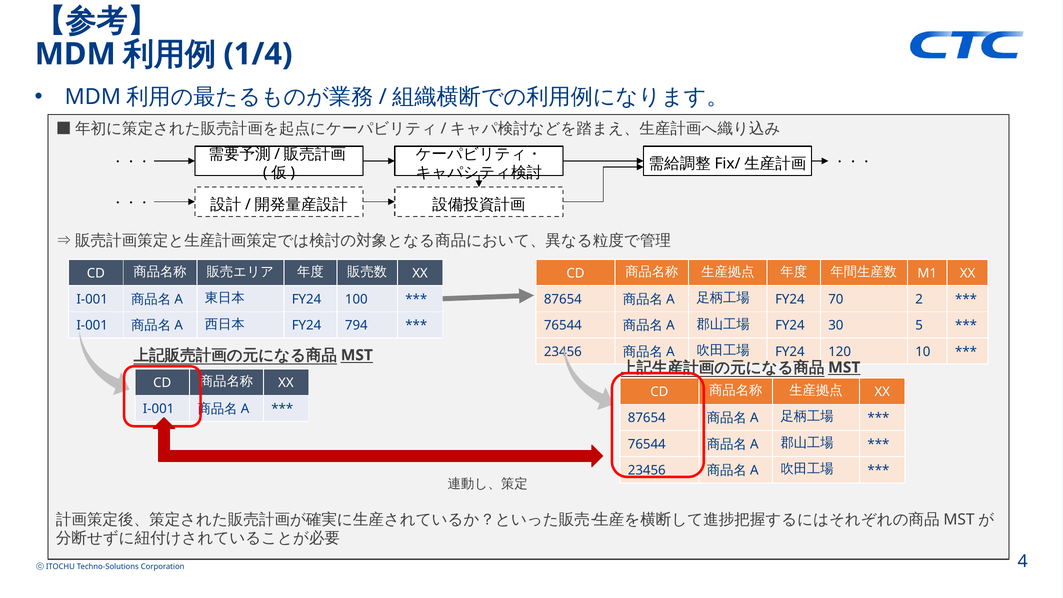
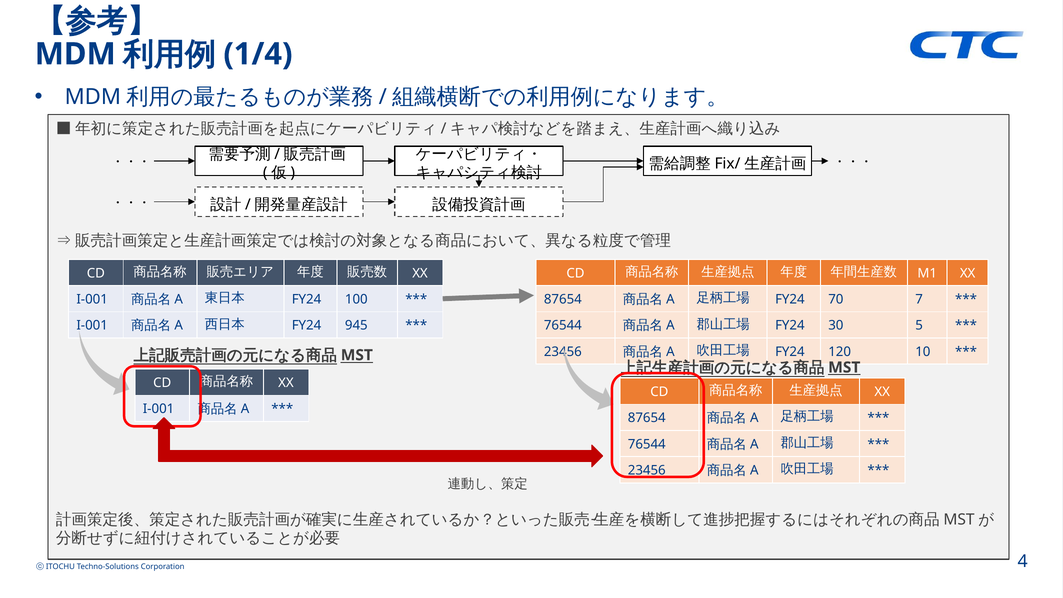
2: 2 -> 7 (919, 299)
794: 794 -> 945 (356, 326)
